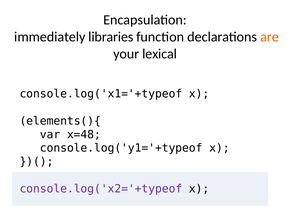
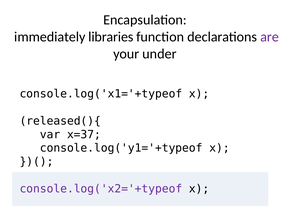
are colour: orange -> purple (270, 37)
lexical: lexical -> under (159, 54)
elements(){: elements(){ -> released(){ (60, 121)
x=48: x=48 -> x=37 (84, 134)
